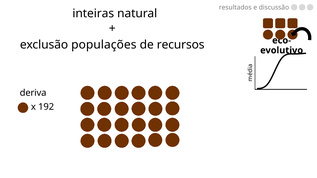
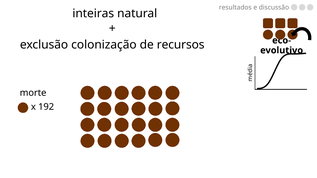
populações: populações -> colonização (104, 45)
deriva: deriva -> morte (33, 93)
